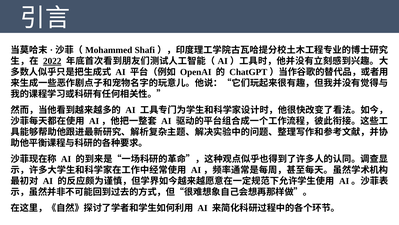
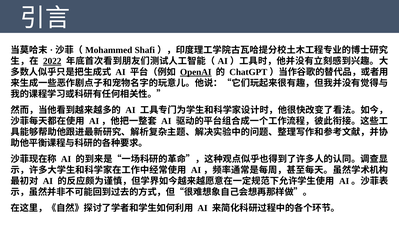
OpenAI underline: none -> present (196, 72)
